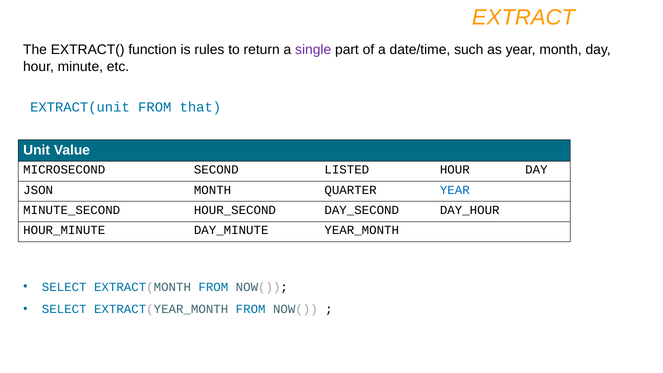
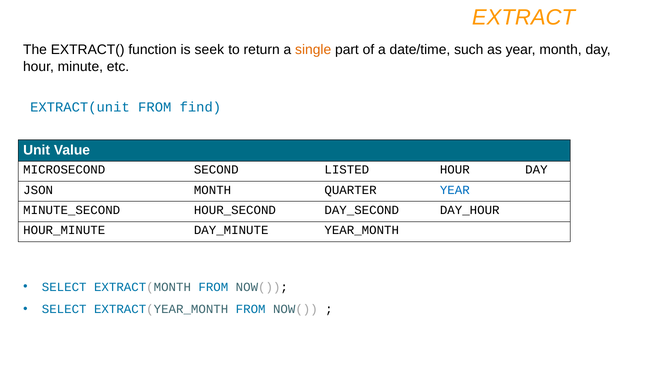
rules: rules -> seek (209, 50)
single colour: purple -> orange (313, 50)
that: that -> find (200, 107)
